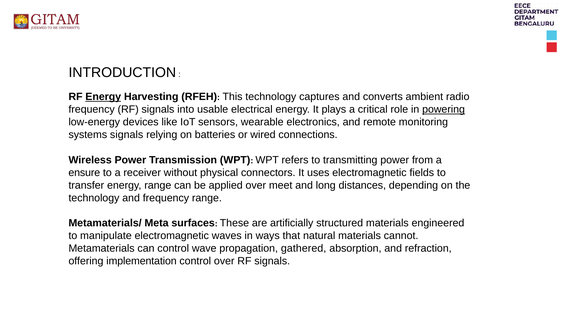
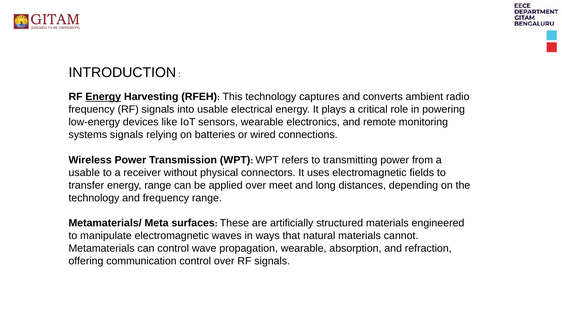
powering underline: present -> none (444, 109)
ensure: ensure -> usable (84, 173)
propagation gathered: gathered -> wearable (304, 249)
implementation: implementation -> communication (141, 261)
